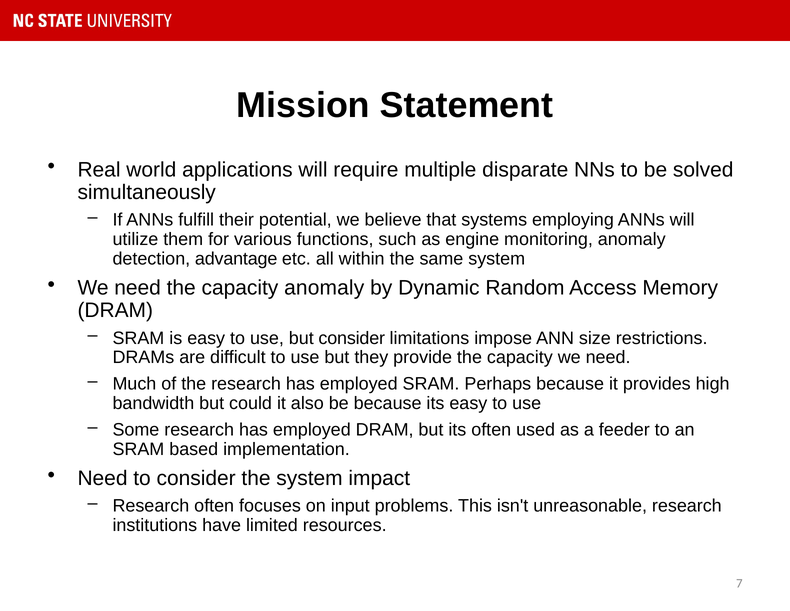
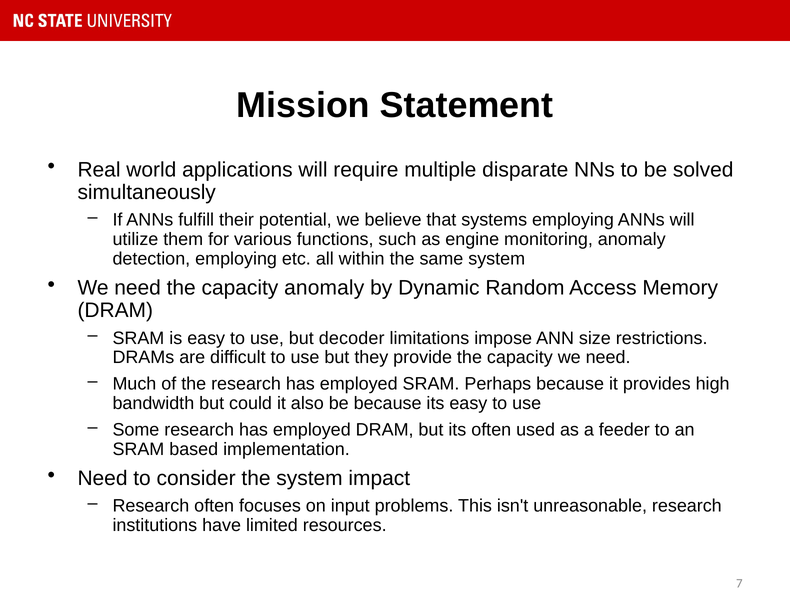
detection advantage: advantage -> employing (236, 258)
but consider: consider -> decoder (352, 338)
